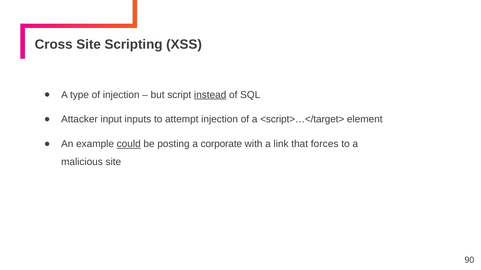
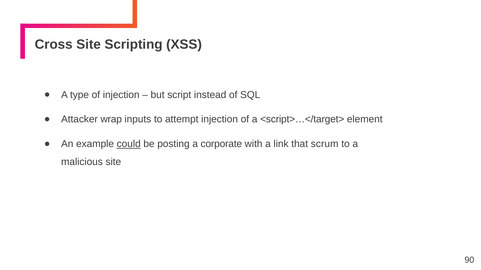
instead underline: present -> none (210, 95)
input: input -> wrap (111, 120)
forces: forces -> scrum (325, 144)
